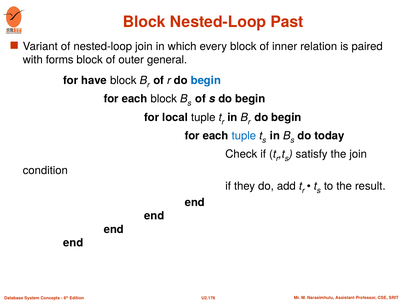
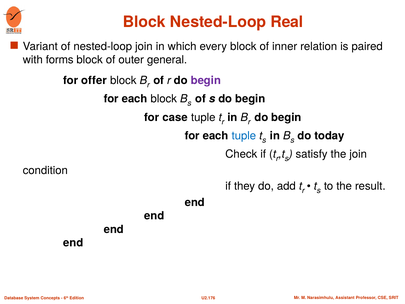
Past: Past -> Real (287, 22)
have: have -> offer (94, 80)
begin colour: blue -> purple (206, 80)
local: local -> case (175, 117)
